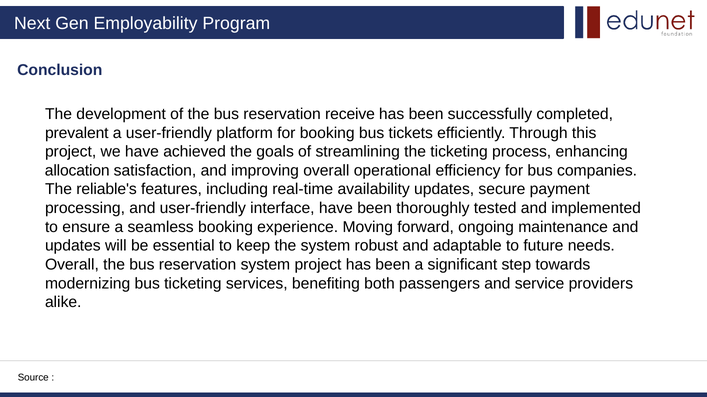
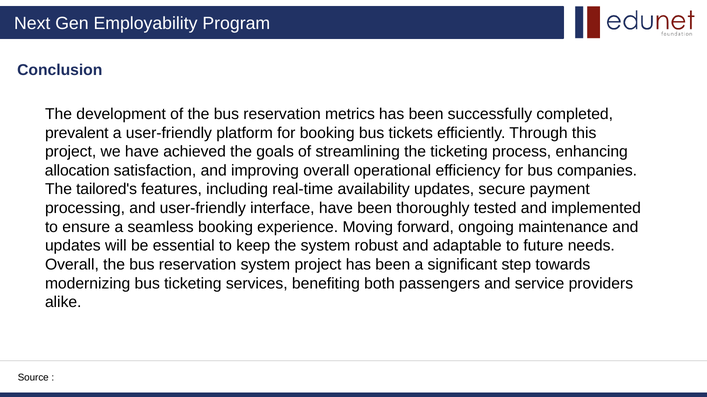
receive: receive -> metrics (350, 114)
reliable's: reliable's -> tailored's (107, 190)
